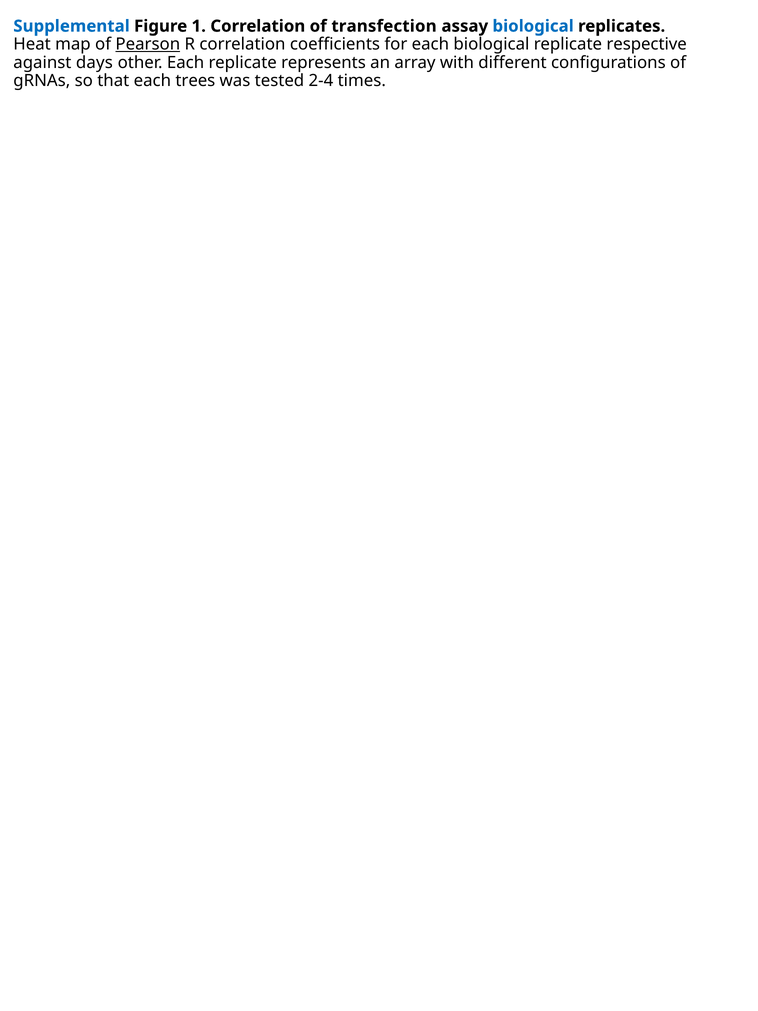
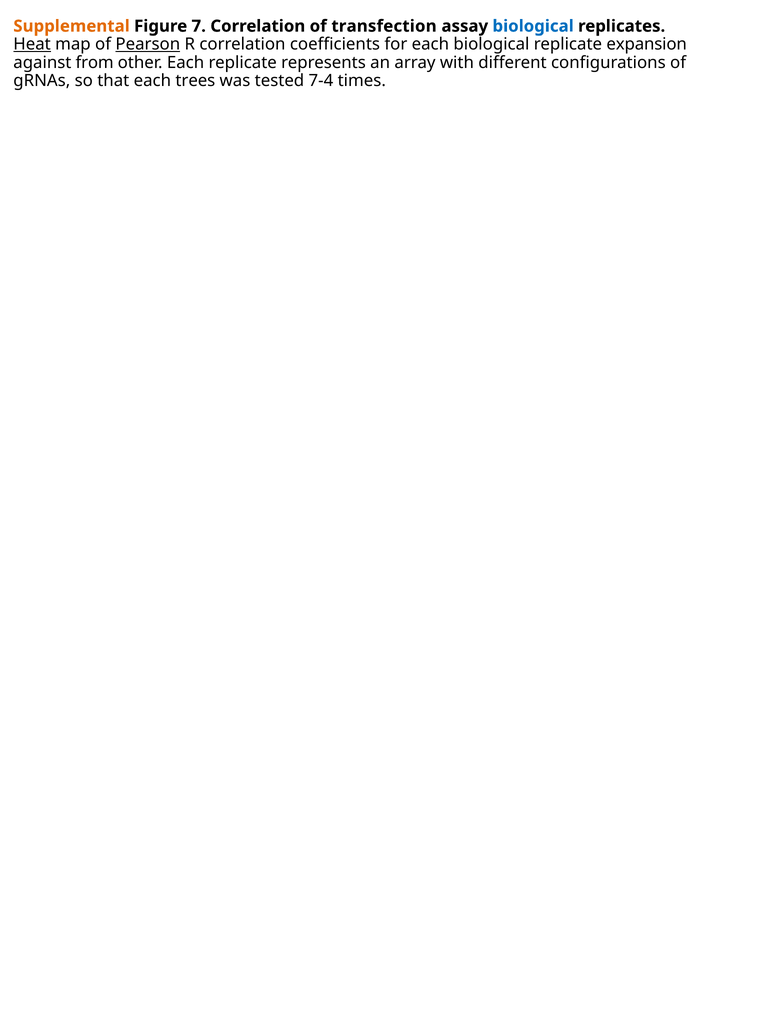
Supplemental colour: blue -> orange (72, 26)
1: 1 -> 7 (199, 26)
Heat underline: none -> present (32, 44)
respective: respective -> expansion (647, 44)
days: days -> from (95, 63)
2-4: 2-4 -> 7-4 (321, 81)
